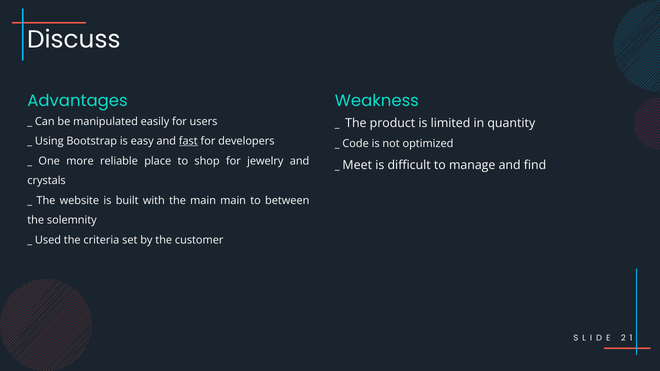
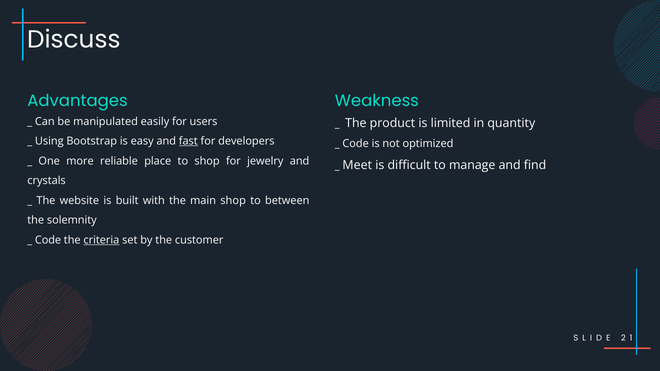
main main: main -> shop (233, 201)
Used: Used -> Code (48, 240)
criteria underline: none -> present (101, 240)
